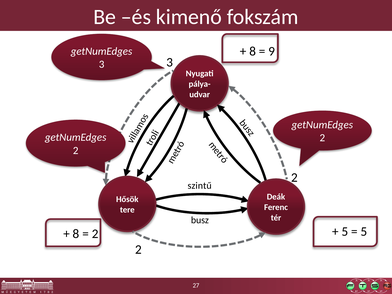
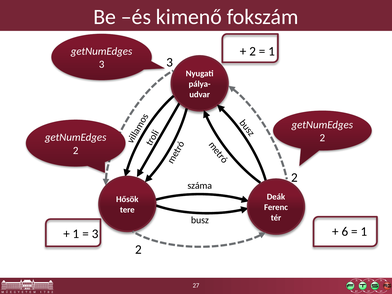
8: 8 -> 2 (253, 51)
9: 9 -> 1 (272, 51)
szintű: szintű -> száma (200, 186)
5: 5 -> 6 (345, 232)
5: 5 -> 1 (364, 232)
8: 8 -> 1 (76, 234)
2: 2 -> 3 (95, 234)
